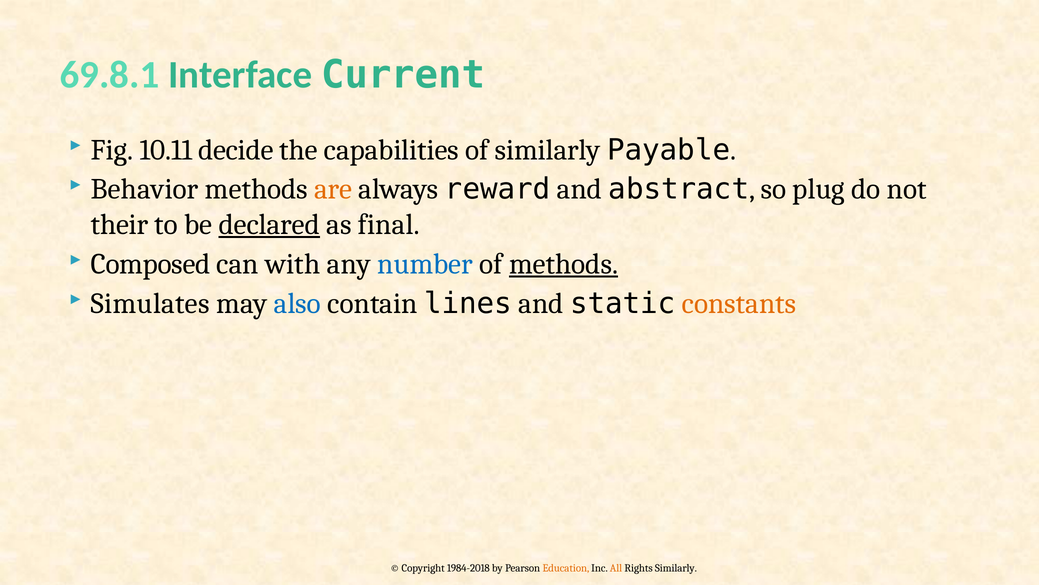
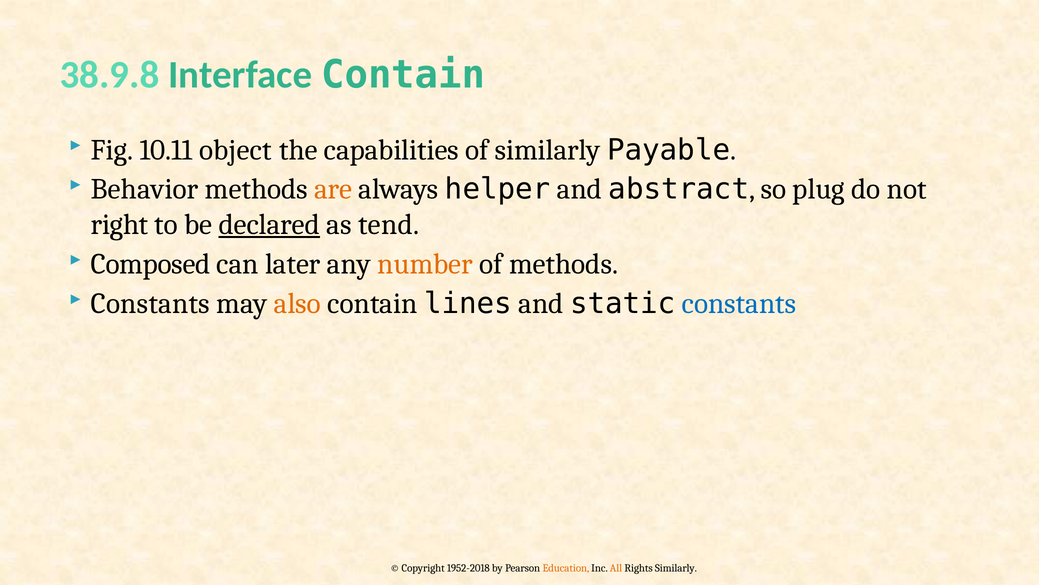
69.8.1: 69.8.1 -> 38.9.8 (109, 75)
Interface Current: Current -> Contain (403, 75)
decide: decide -> object (236, 150)
reward: reward -> helper (498, 189)
their: their -> right (120, 224)
final: final -> tend (389, 224)
with: with -> later (293, 264)
number colour: blue -> orange (425, 264)
methods underline: present -> none (564, 264)
Simulates: Simulates -> Constants (150, 303)
also colour: blue -> orange (297, 303)
constants colour: orange -> blue (739, 303)
1984-2018: 1984-2018 -> 1952-2018 (468, 568)
